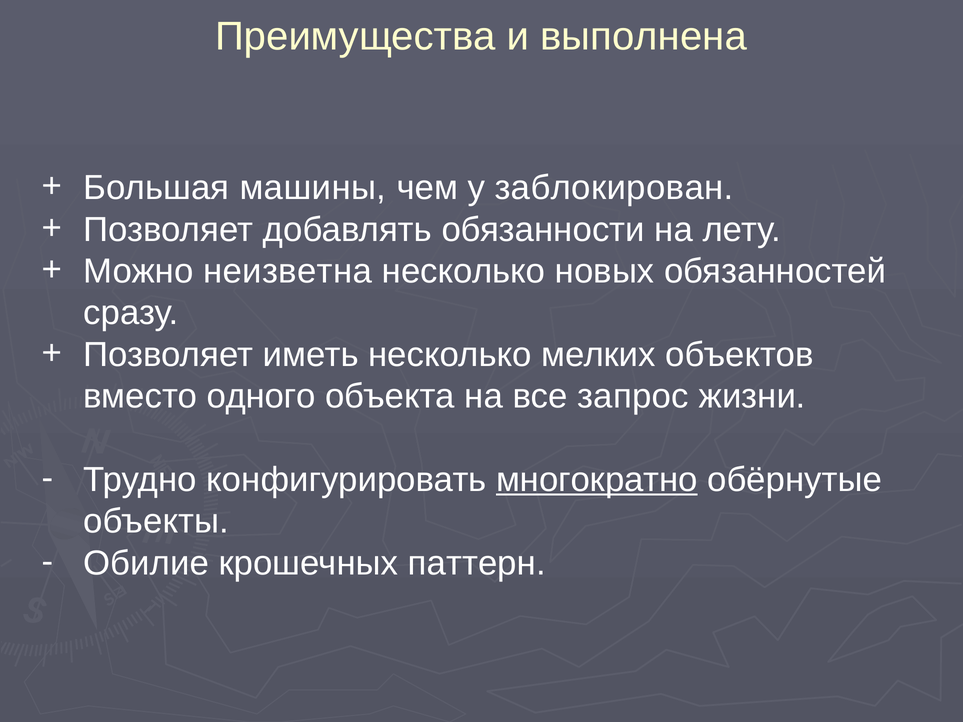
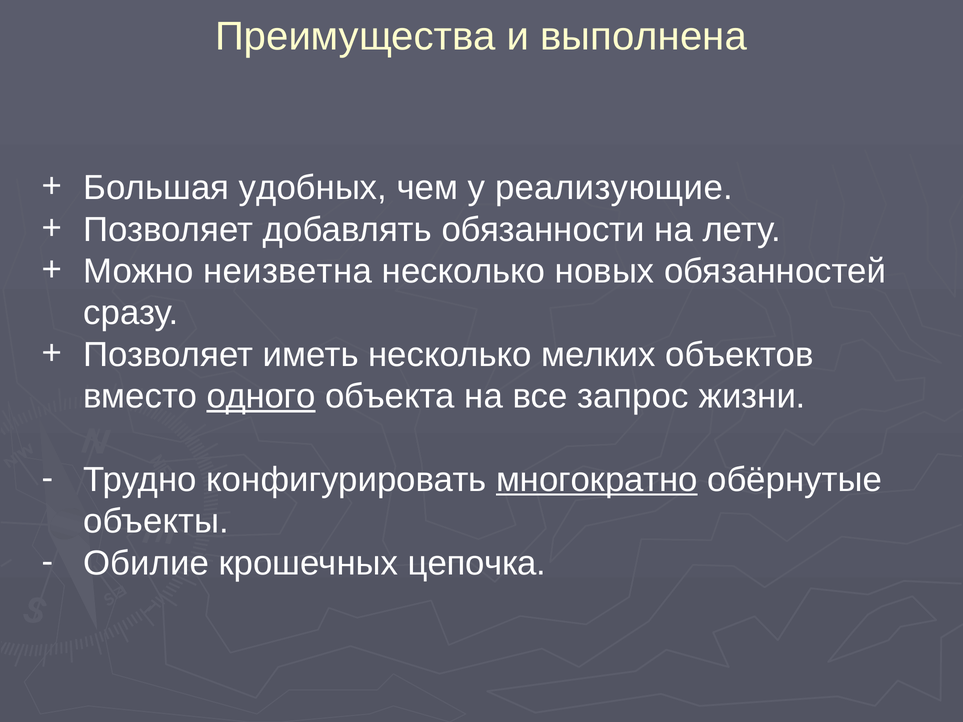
машины: машины -> удобных (313, 188)
заблокирован: заблокирован -> реализующие (614, 188)
одного underline: none -> present (261, 396)
паттерн: паттерн -> цепочка (477, 563)
